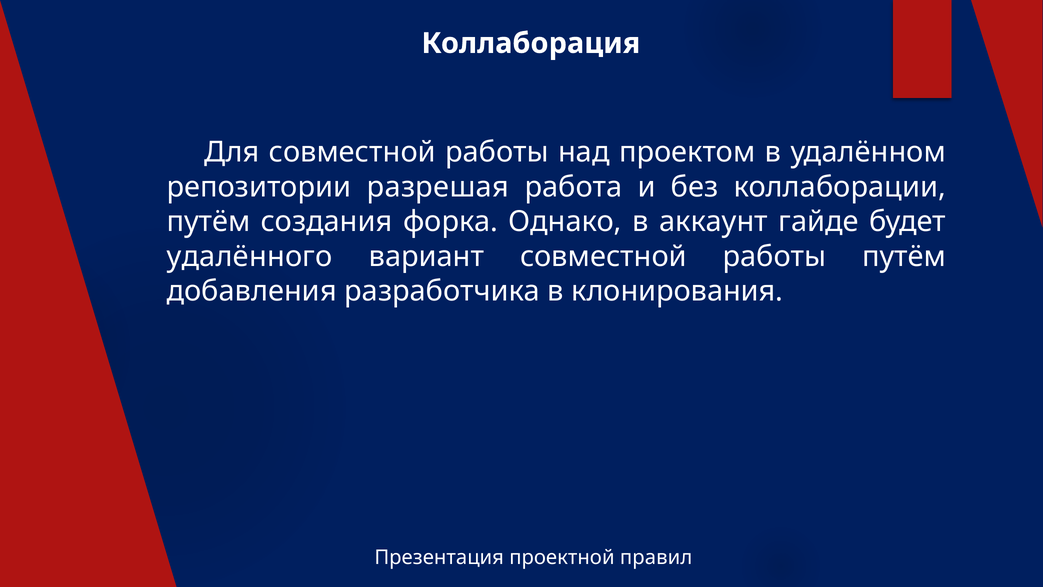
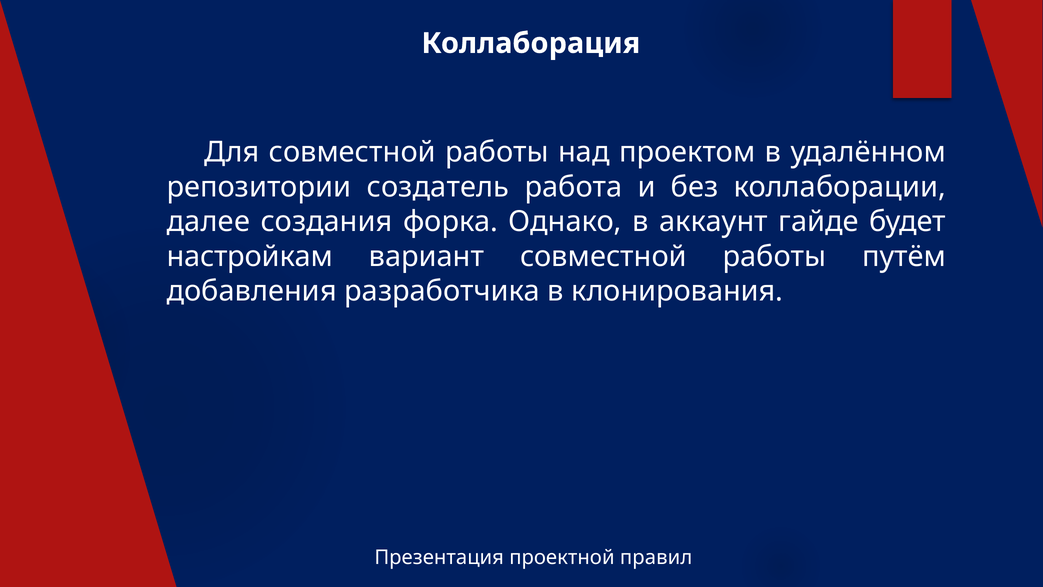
разрешая: разрешая -> создатель (438, 187)
путём: путём -> далее (208, 222)
удалённого: удалённого -> настройкам (250, 256)
